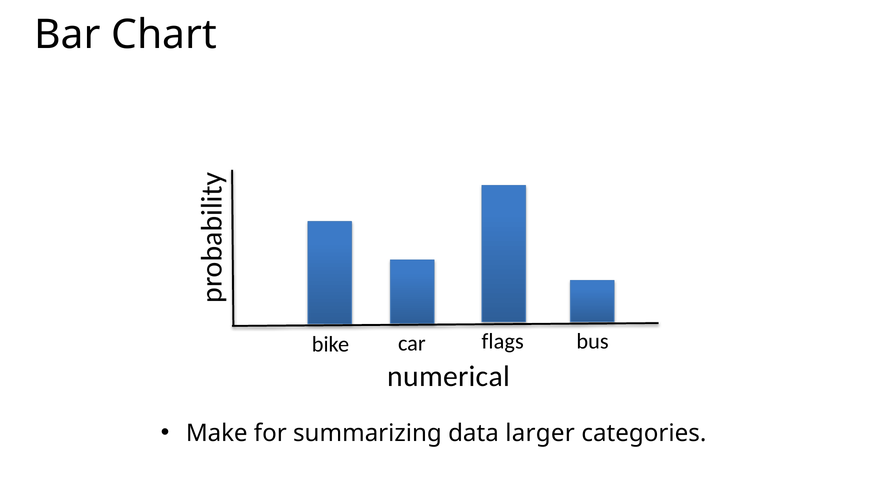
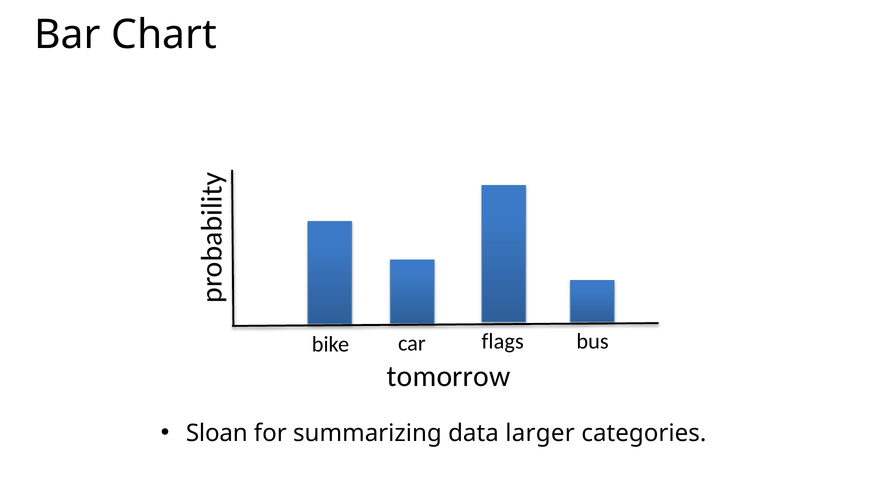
numerical: numerical -> tomorrow (449, 376)
Make: Make -> Sloan (217, 433)
